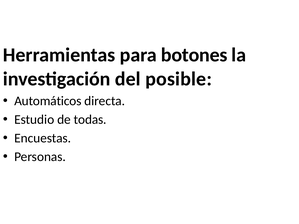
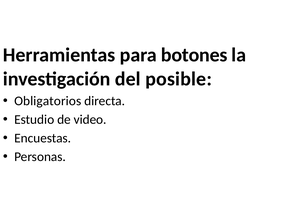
Automáticos: Automáticos -> Obligatorios (48, 101)
todas: todas -> video (90, 120)
